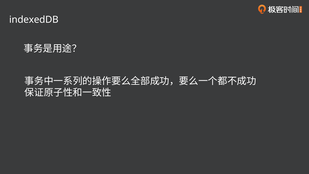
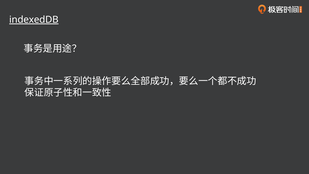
indexedDB underline: none -> present (34, 20)
